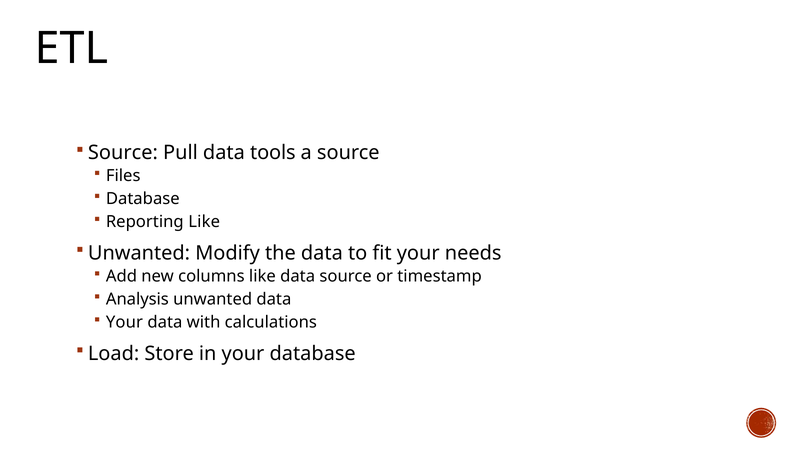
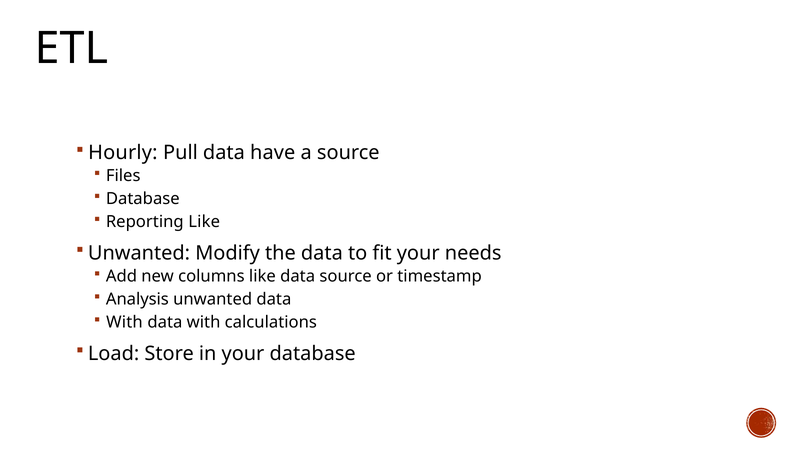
Source: Source -> Hourly (123, 153)
tools: tools -> have (273, 153)
Your: Your -> With (124, 322)
